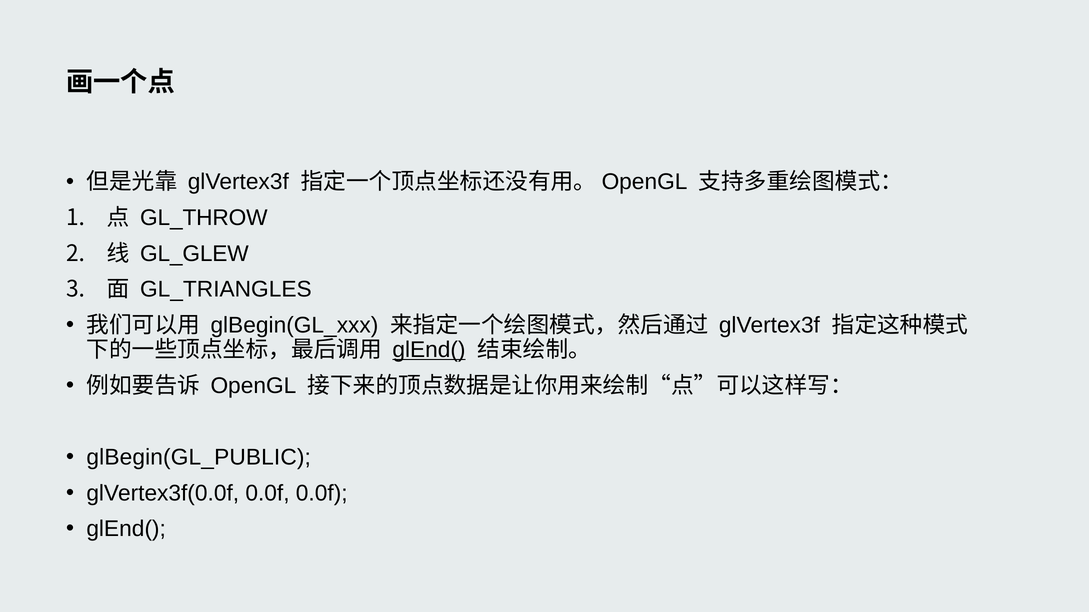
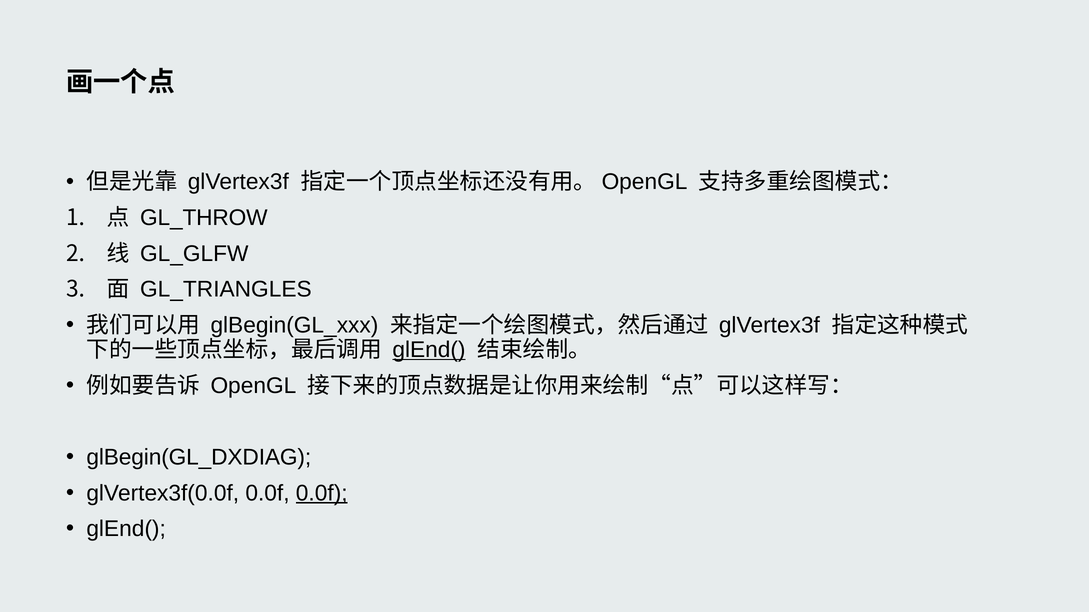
GL_GLEW: GL_GLEW -> GL_GLFW (194, 254)
glBegin(GL_PUBLIC: glBegin(GL_PUBLIC -> glBegin(GL_DXDIAG (199, 458)
0.0f underline: none -> present (322, 493)
